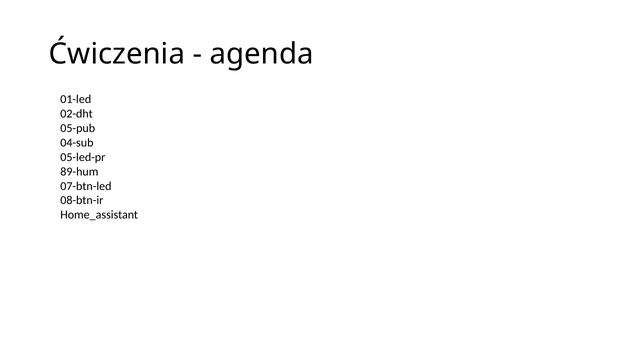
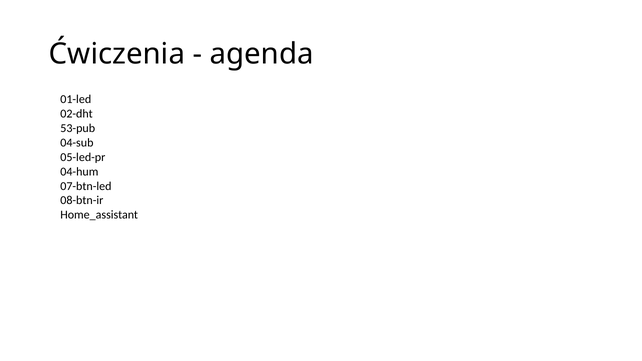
05-pub: 05-pub -> 53-pub (78, 128)
89-hum: 89-hum -> 04-hum (79, 172)
